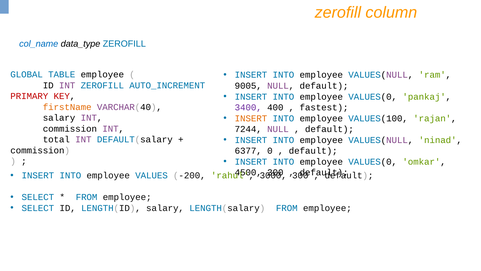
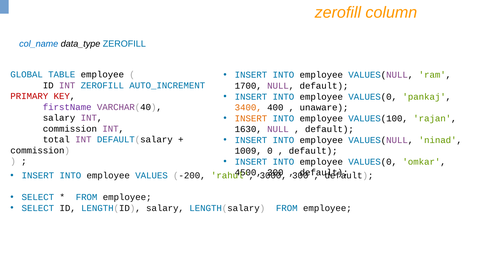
9005: 9005 -> 1700 (248, 86)
firstName colour: orange -> purple (67, 107)
3400 colour: purple -> orange (248, 107)
fastest: fastest -> unaware (324, 107)
7244: 7244 -> 1630 (248, 129)
6377: 6377 -> 1009 (248, 151)
